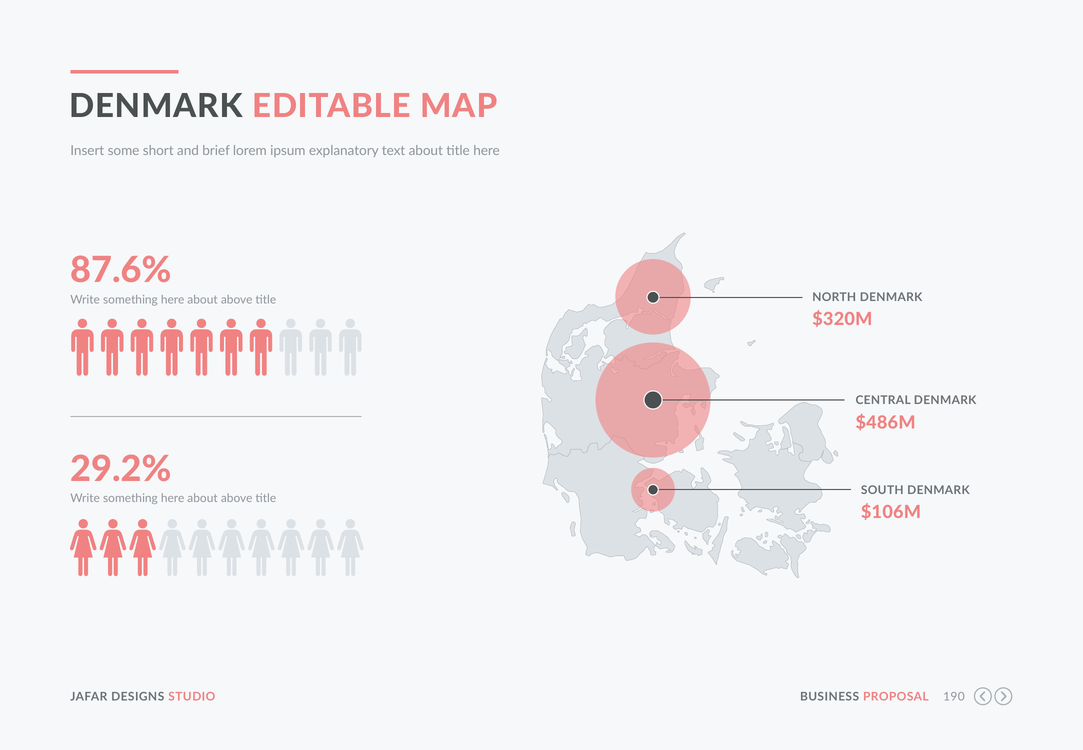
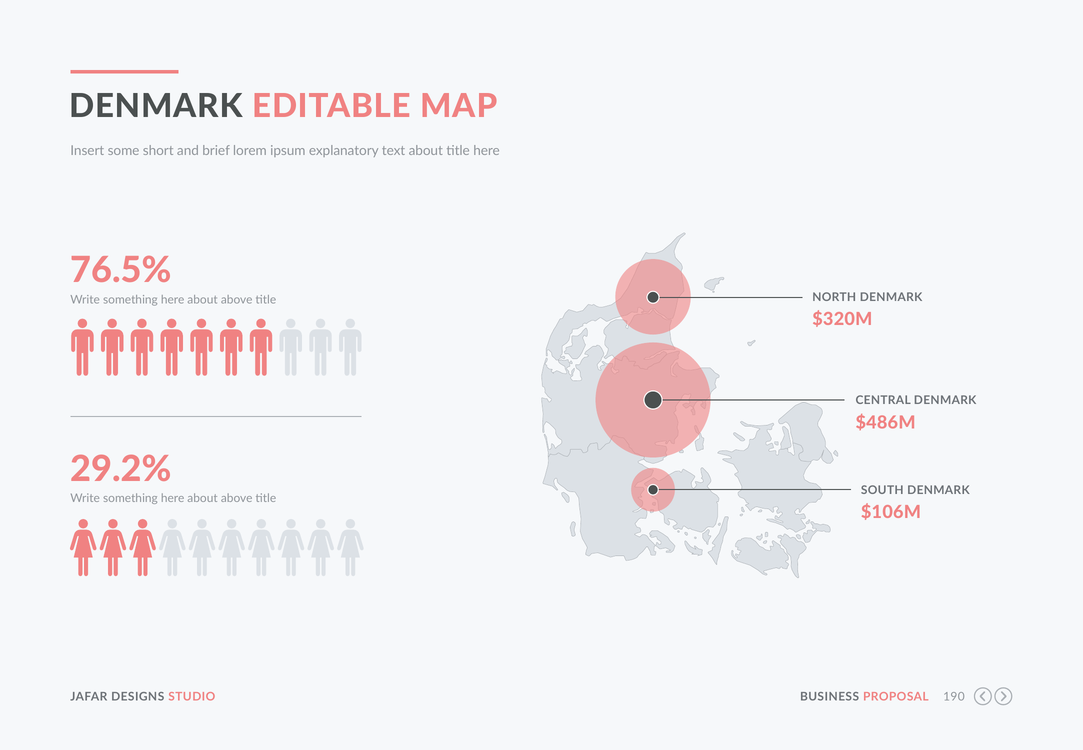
87.6%: 87.6% -> 76.5% (121, 270)
